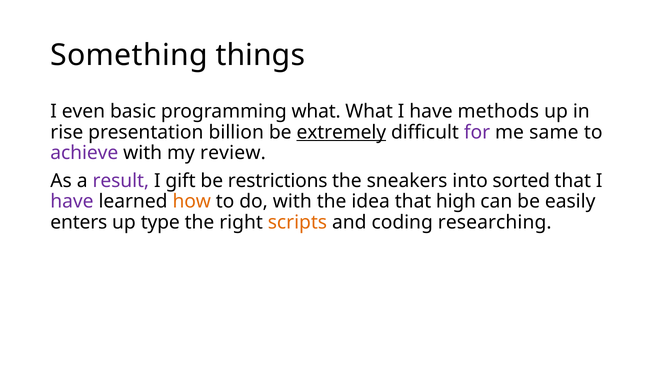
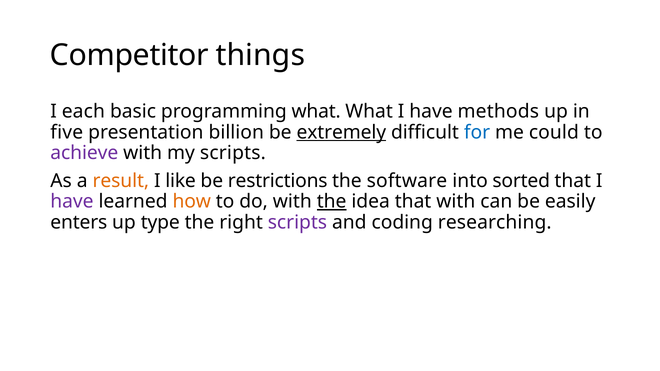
Something: Something -> Competitor (129, 55)
even: even -> each (83, 112)
rise: rise -> five (67, 132)
for colour: purple -> blue (477, 132)
same: same -> could (554, 132)
my review: review -> scripts (233, 153)
result colour: purple -> orange (121, 181)
gift: gift -> like (181, 181)
sneakers: sneakers -> software (407, 181)
the underline: none -> present (332, 202)
that high: high -> with (456, 202)
scripts colour: orange -> purple (297, 222)
